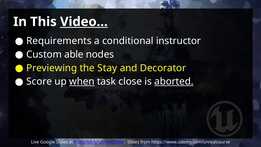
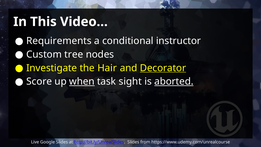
Video… underline: present -> none (84, 22)
able: able -> tree (74, 54)
Previewing: Previewing -> Investigate (52, 68)
Stay: Stay -> Hair (107, 68)
Decorator underline: none -> present (163, 68)
close: close -> sight (130, 81)
